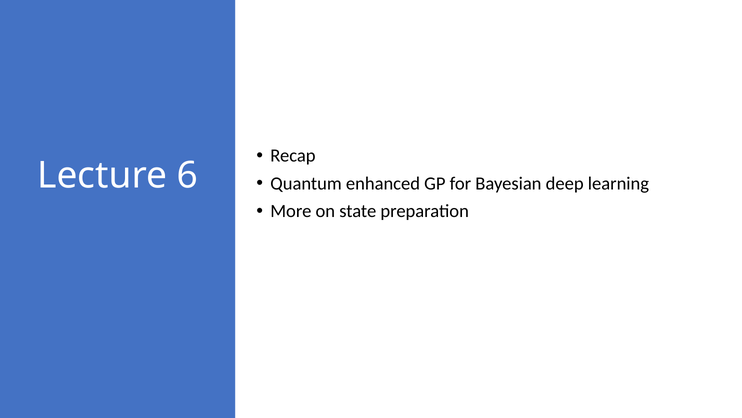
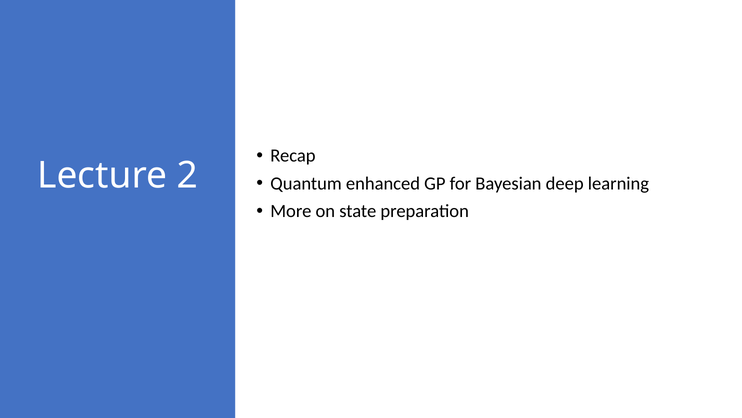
6: 6 -> 2 (187, 175)
